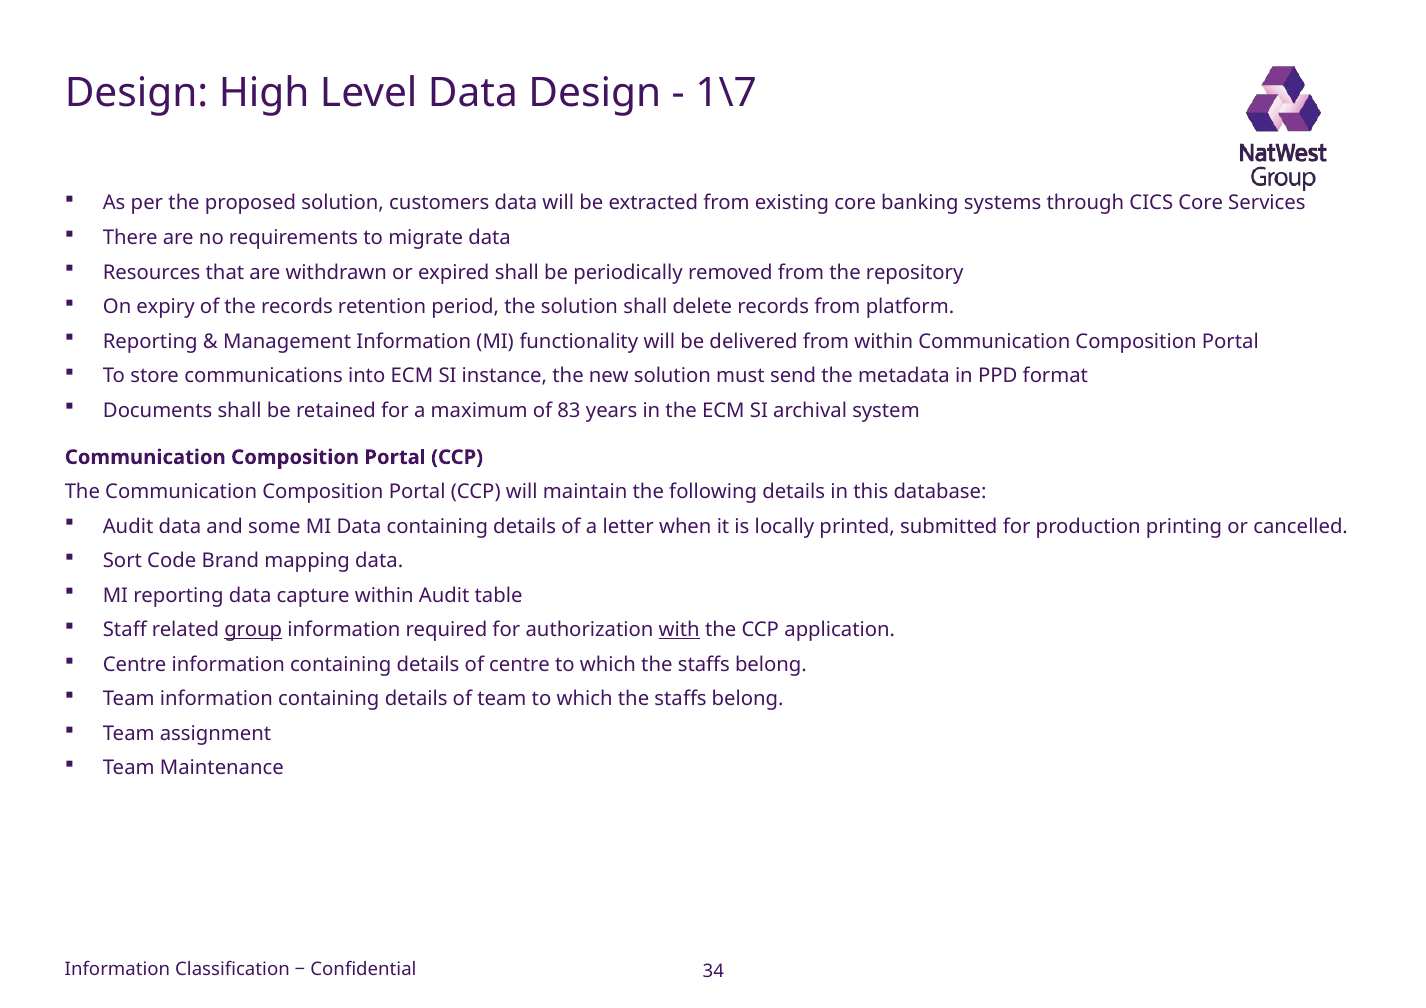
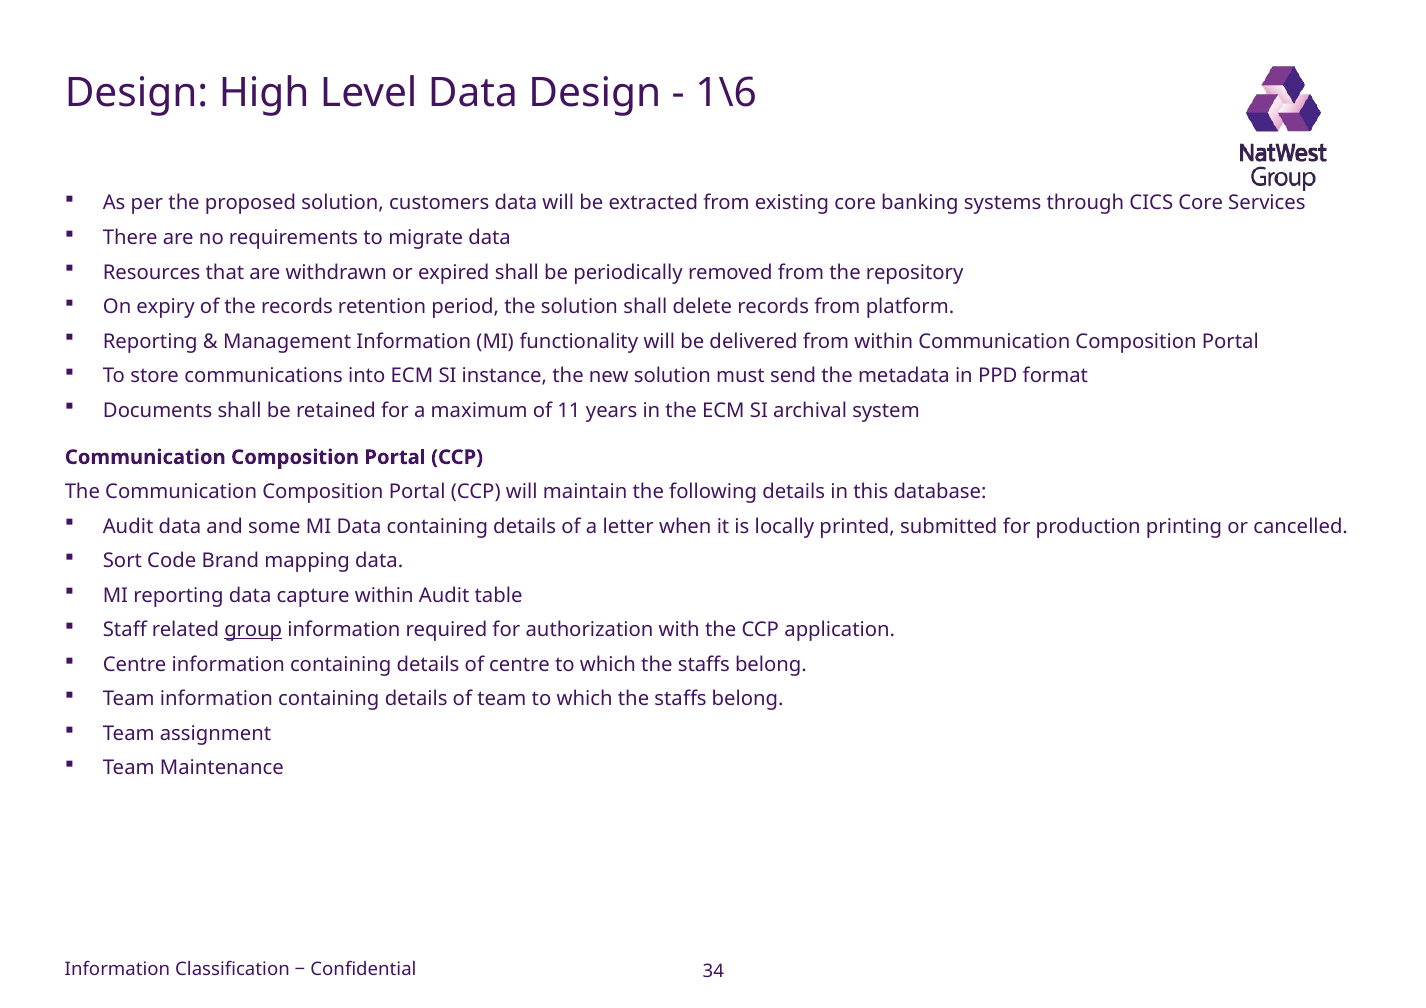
1\7: 1\7 -> 1\6 (726, 93)
83: 83 -> 11 (569, 411)
with underline: present -> none (679, 630)
